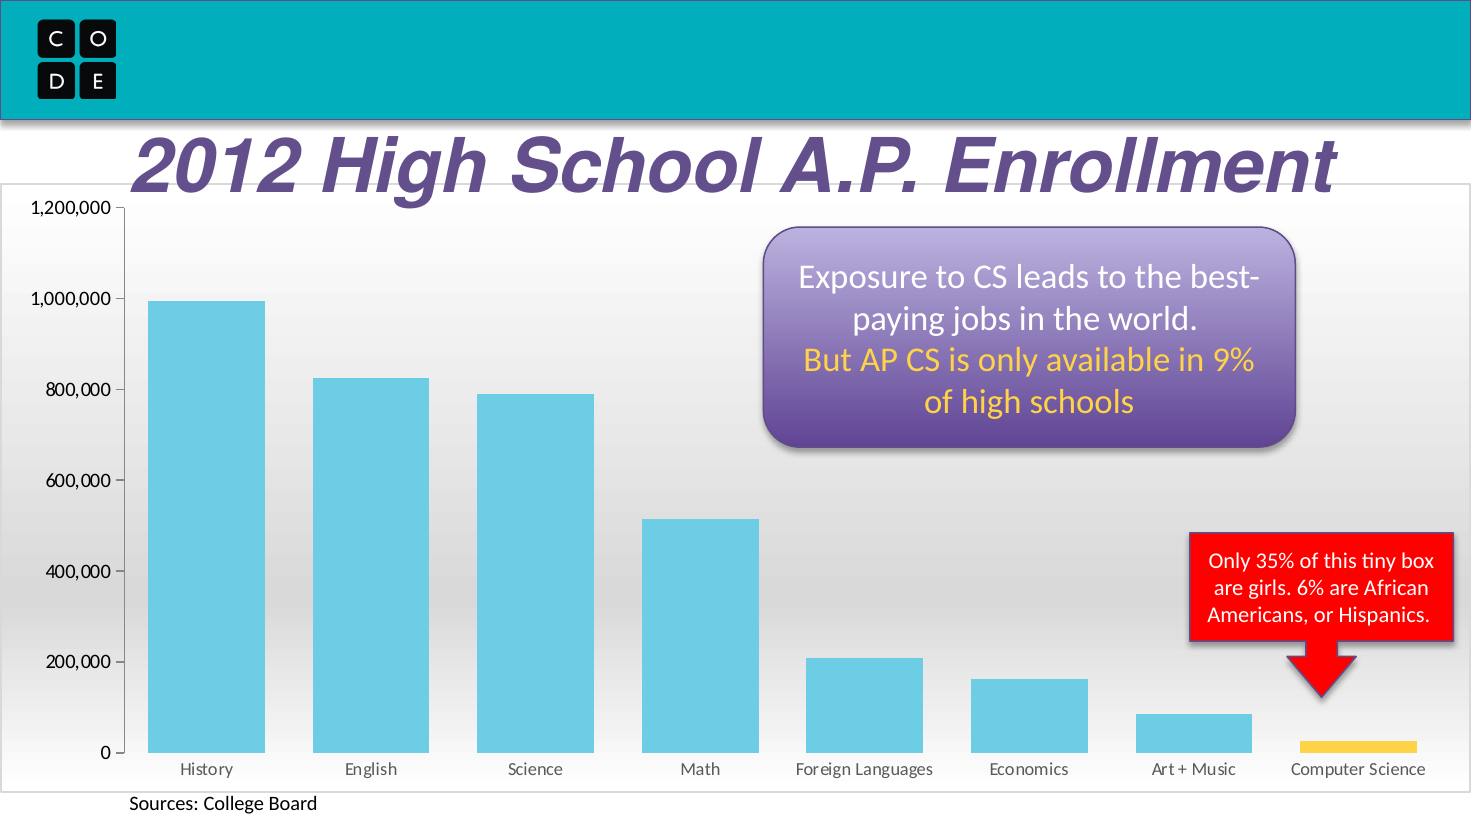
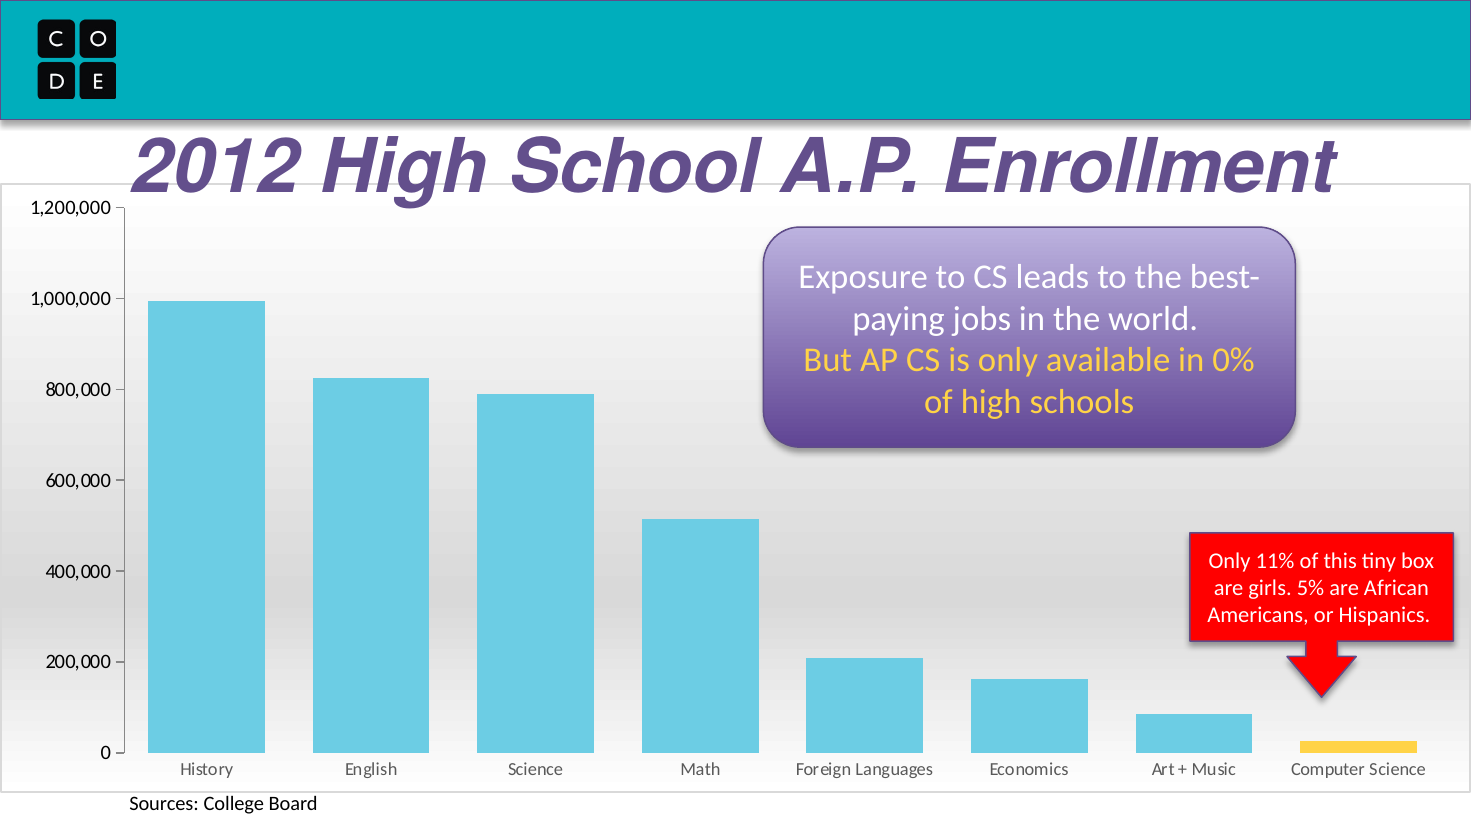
9%: 9% -> 0% (1234, 361)
35%: 35% -> 11% (1275, 562)
6%: 6% -> 5% (1311, 589)
